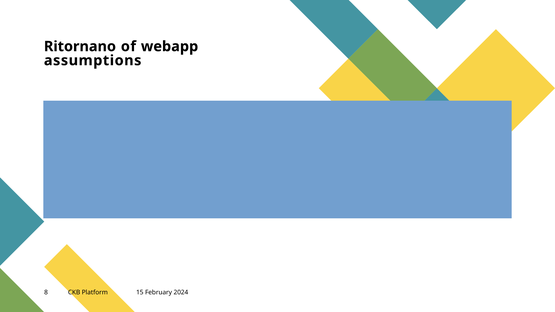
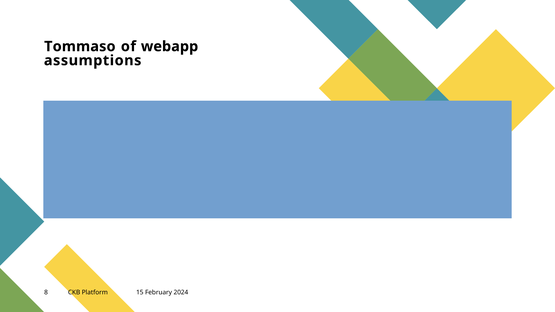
Ritornano: Ritornano -> Tommaso (80, 46)
